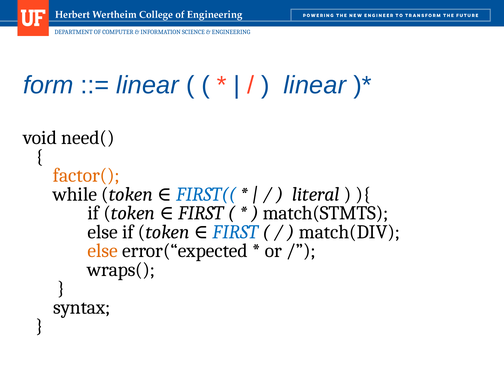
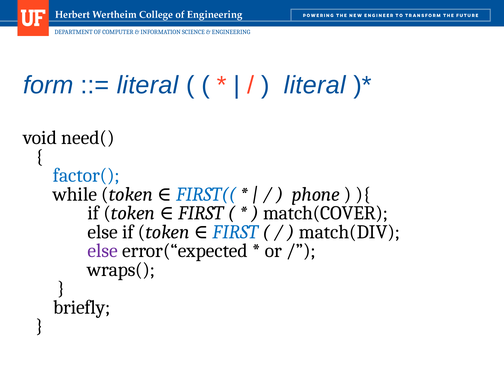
linear: linear -> literal (148, 85)
linear: linear -> literal (315, 85)
factor( colour: orange -> blue (86, 175)
literal: literal -> phone (316, 194)
match(STMTS: match(STMTS -> match(COVER (326, 213)
else colour: orange -> purple (103, 251)
syntax: syntax -> briefly (82, 307)
